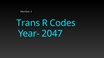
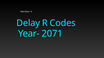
Trans: Trans -> Delay (28, 23)
2047: 2047 -> 2071 (52, 34)
